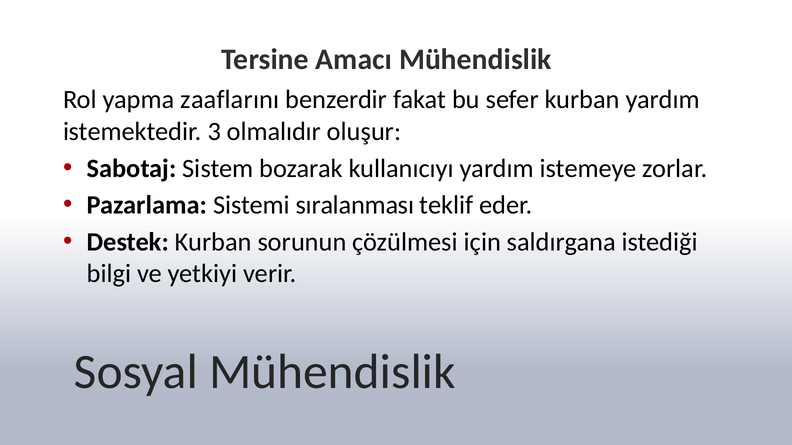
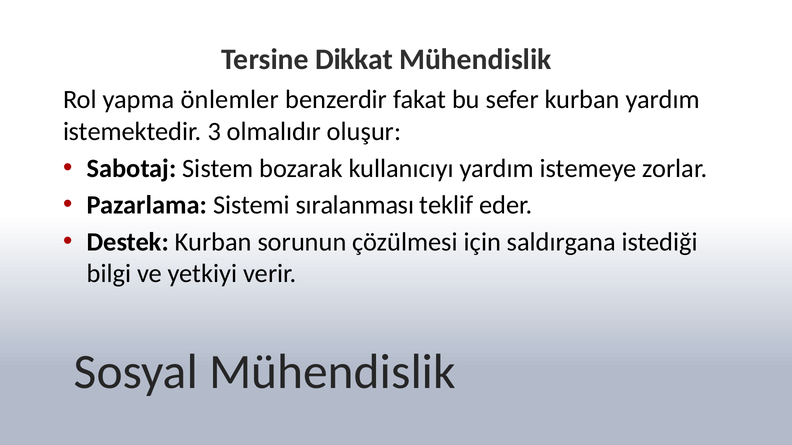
Amacı: Amacı -> Dikkat (354, 59)
zaaflarını: zaaflarını -> önlemler (230, 100)
